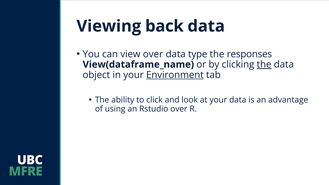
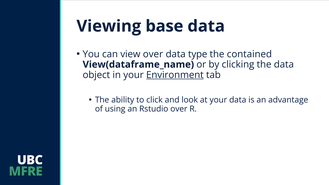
back: back -> base (164, 26)
responses: responses -> contained (249, 54)
the underline: present -> none (264, 65)
